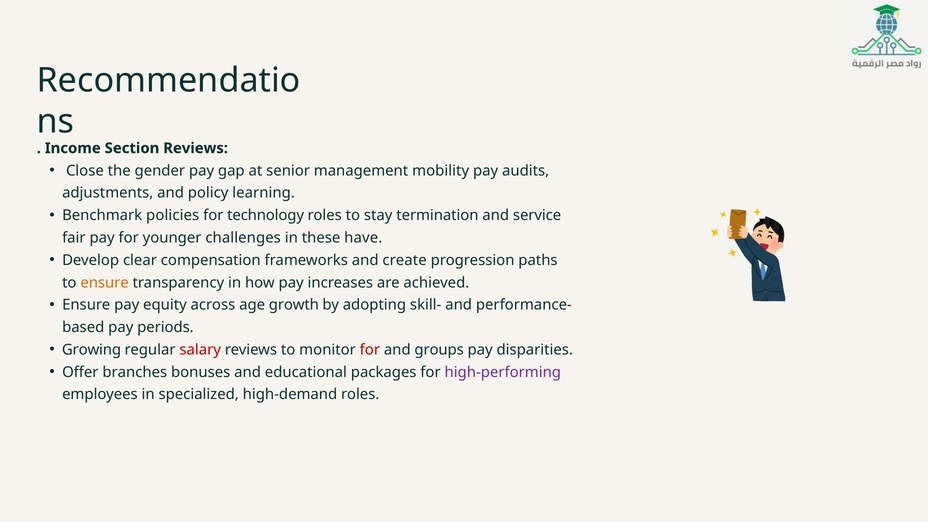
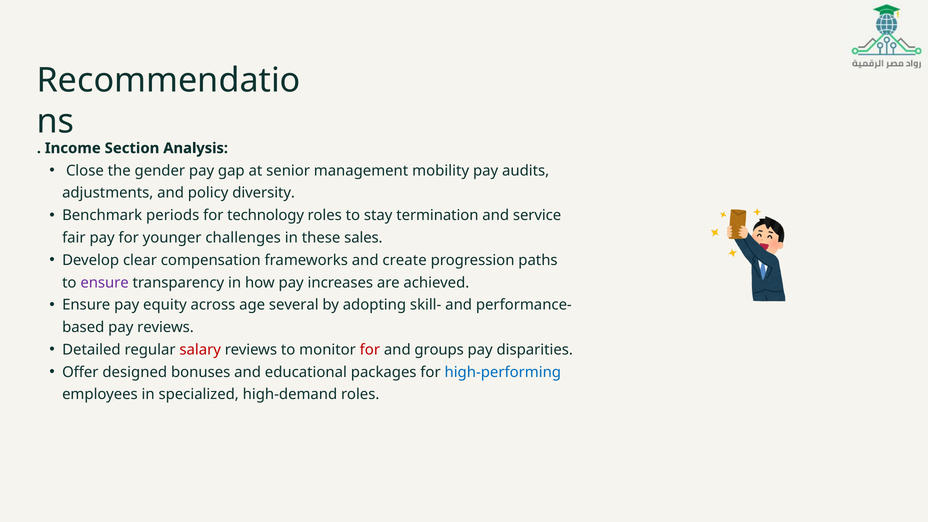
Section Reviews: Reviews -> Analysis (196, 148)
learning: learning -> diversity (264, 193)
policies: policies -> periods (173, 215)
have: have -> sales (363, 238)
ensure colour: orange -> purple (105, 283)
growth: growth -> several (294, 305)
pay periods: periods -> reviews (165, 327)
Growing: Growing -> Detailed (91, 350)
branches: branches -> designed (135, 372)
high-performing colour: purple -> blue (503, 372)
